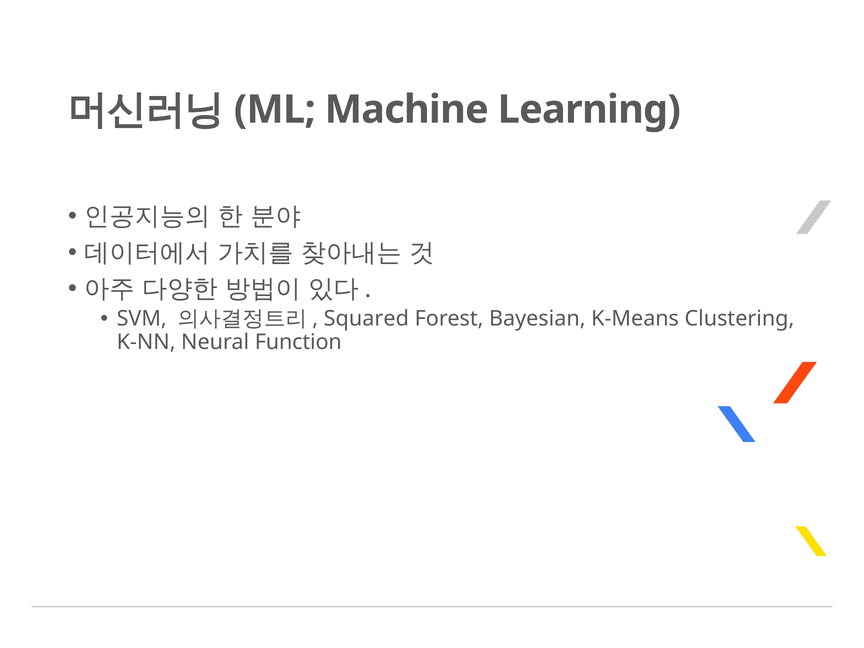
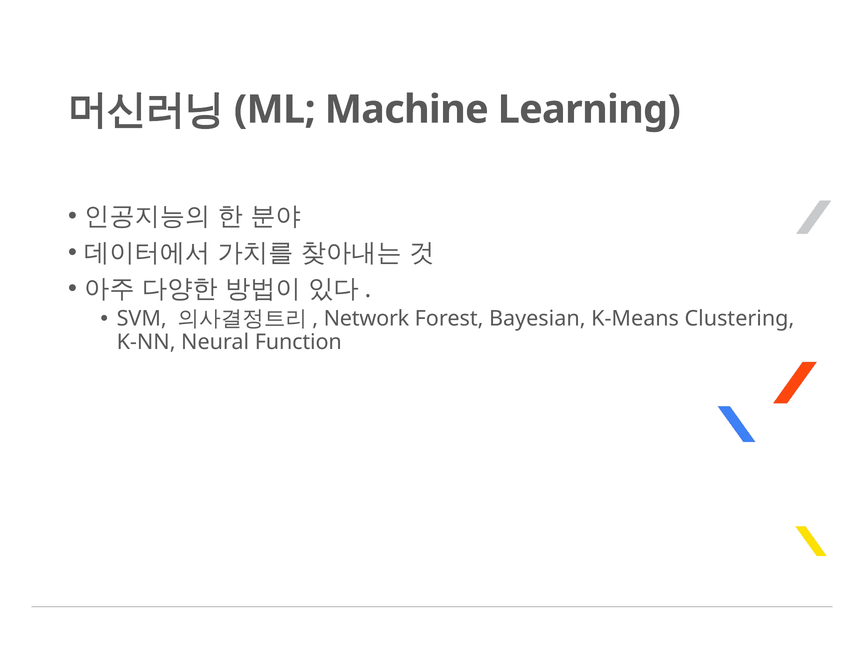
Squared: Squared -> Network (366, 319)
